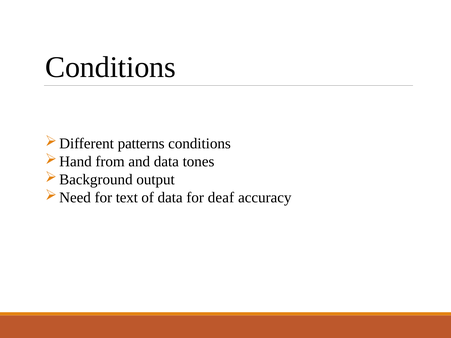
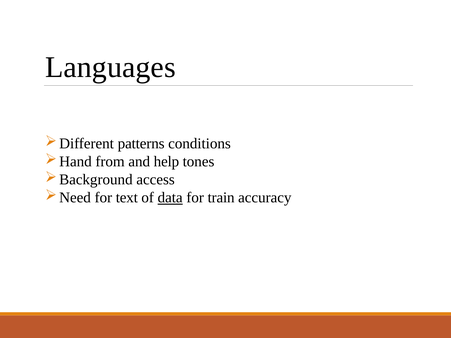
Conditions: Conditions -> Languages (110, 67)
and data: data -> help (166, 162)
output: output -> access (156, 180)
data underline: none -> present (170, 198)
deaf: deaf -> train (221, 198)
